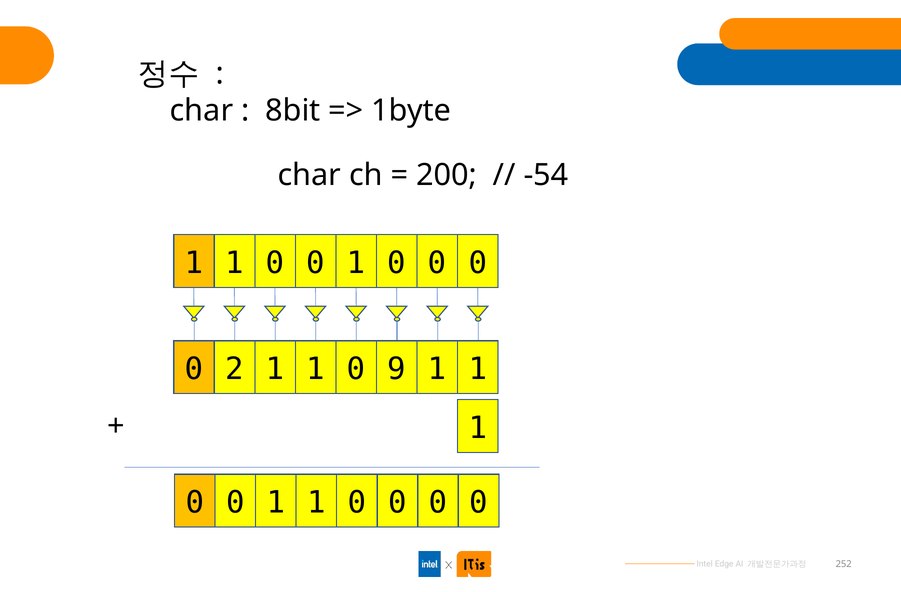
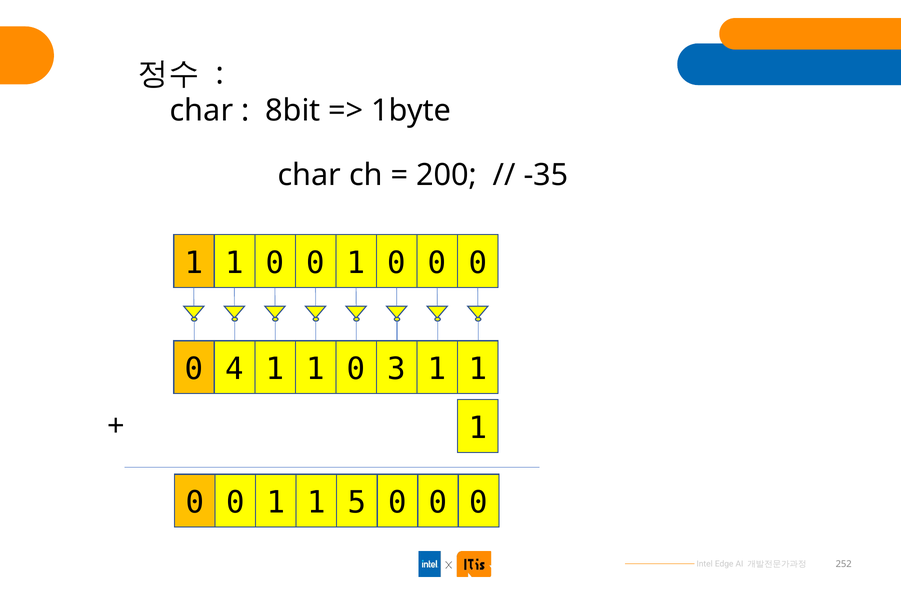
-54: -54 -> -35 (546, 175)
2: 2 -> 4 (235, 369)
9: 9 -> 3 (397, 369)
0 1 1 0: 0 -> 5 (357, 503)
